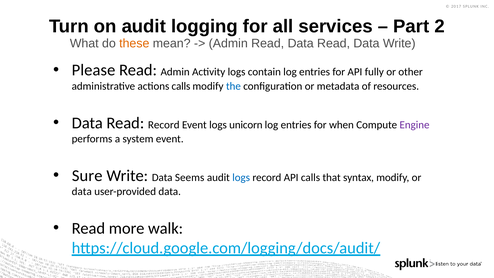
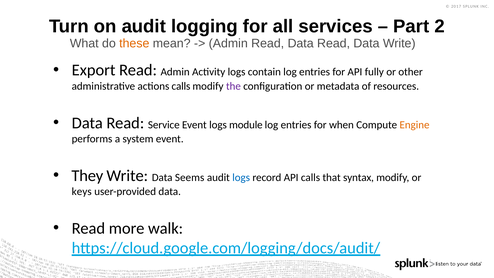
Please: Please -> Export (94, 70)
the colour: blue -> purple (233, 86)
Read Record: Record -> Service (164, 125)
unicorn: unicorn -> module (246, 125)
Engine colour: purple -> orange (415, 125)
Sure: Sure -> They (87, 176)
data: data -> keys (82, 192)
